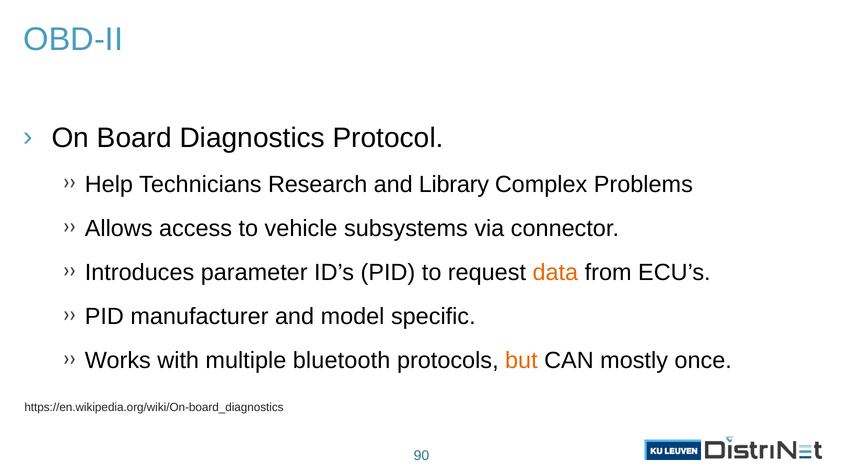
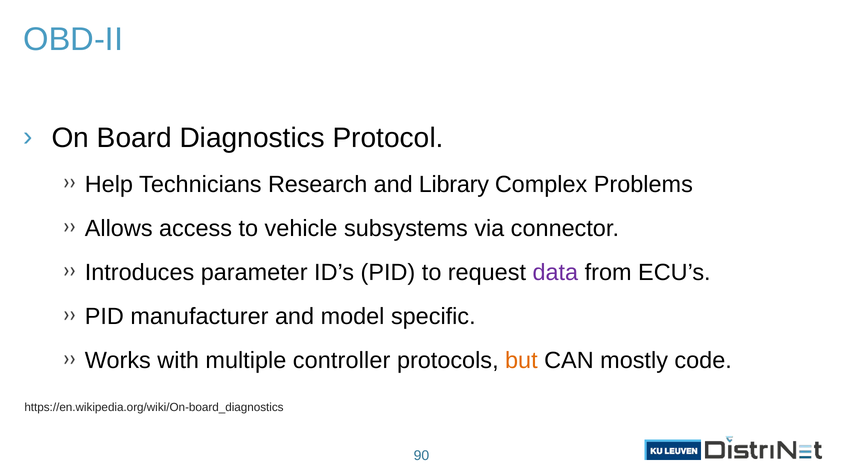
data colour: orange -> purple (555, 273)
bluetooth: bluetooth -> controller (342, 361)
once: once -> code (703, 361)
